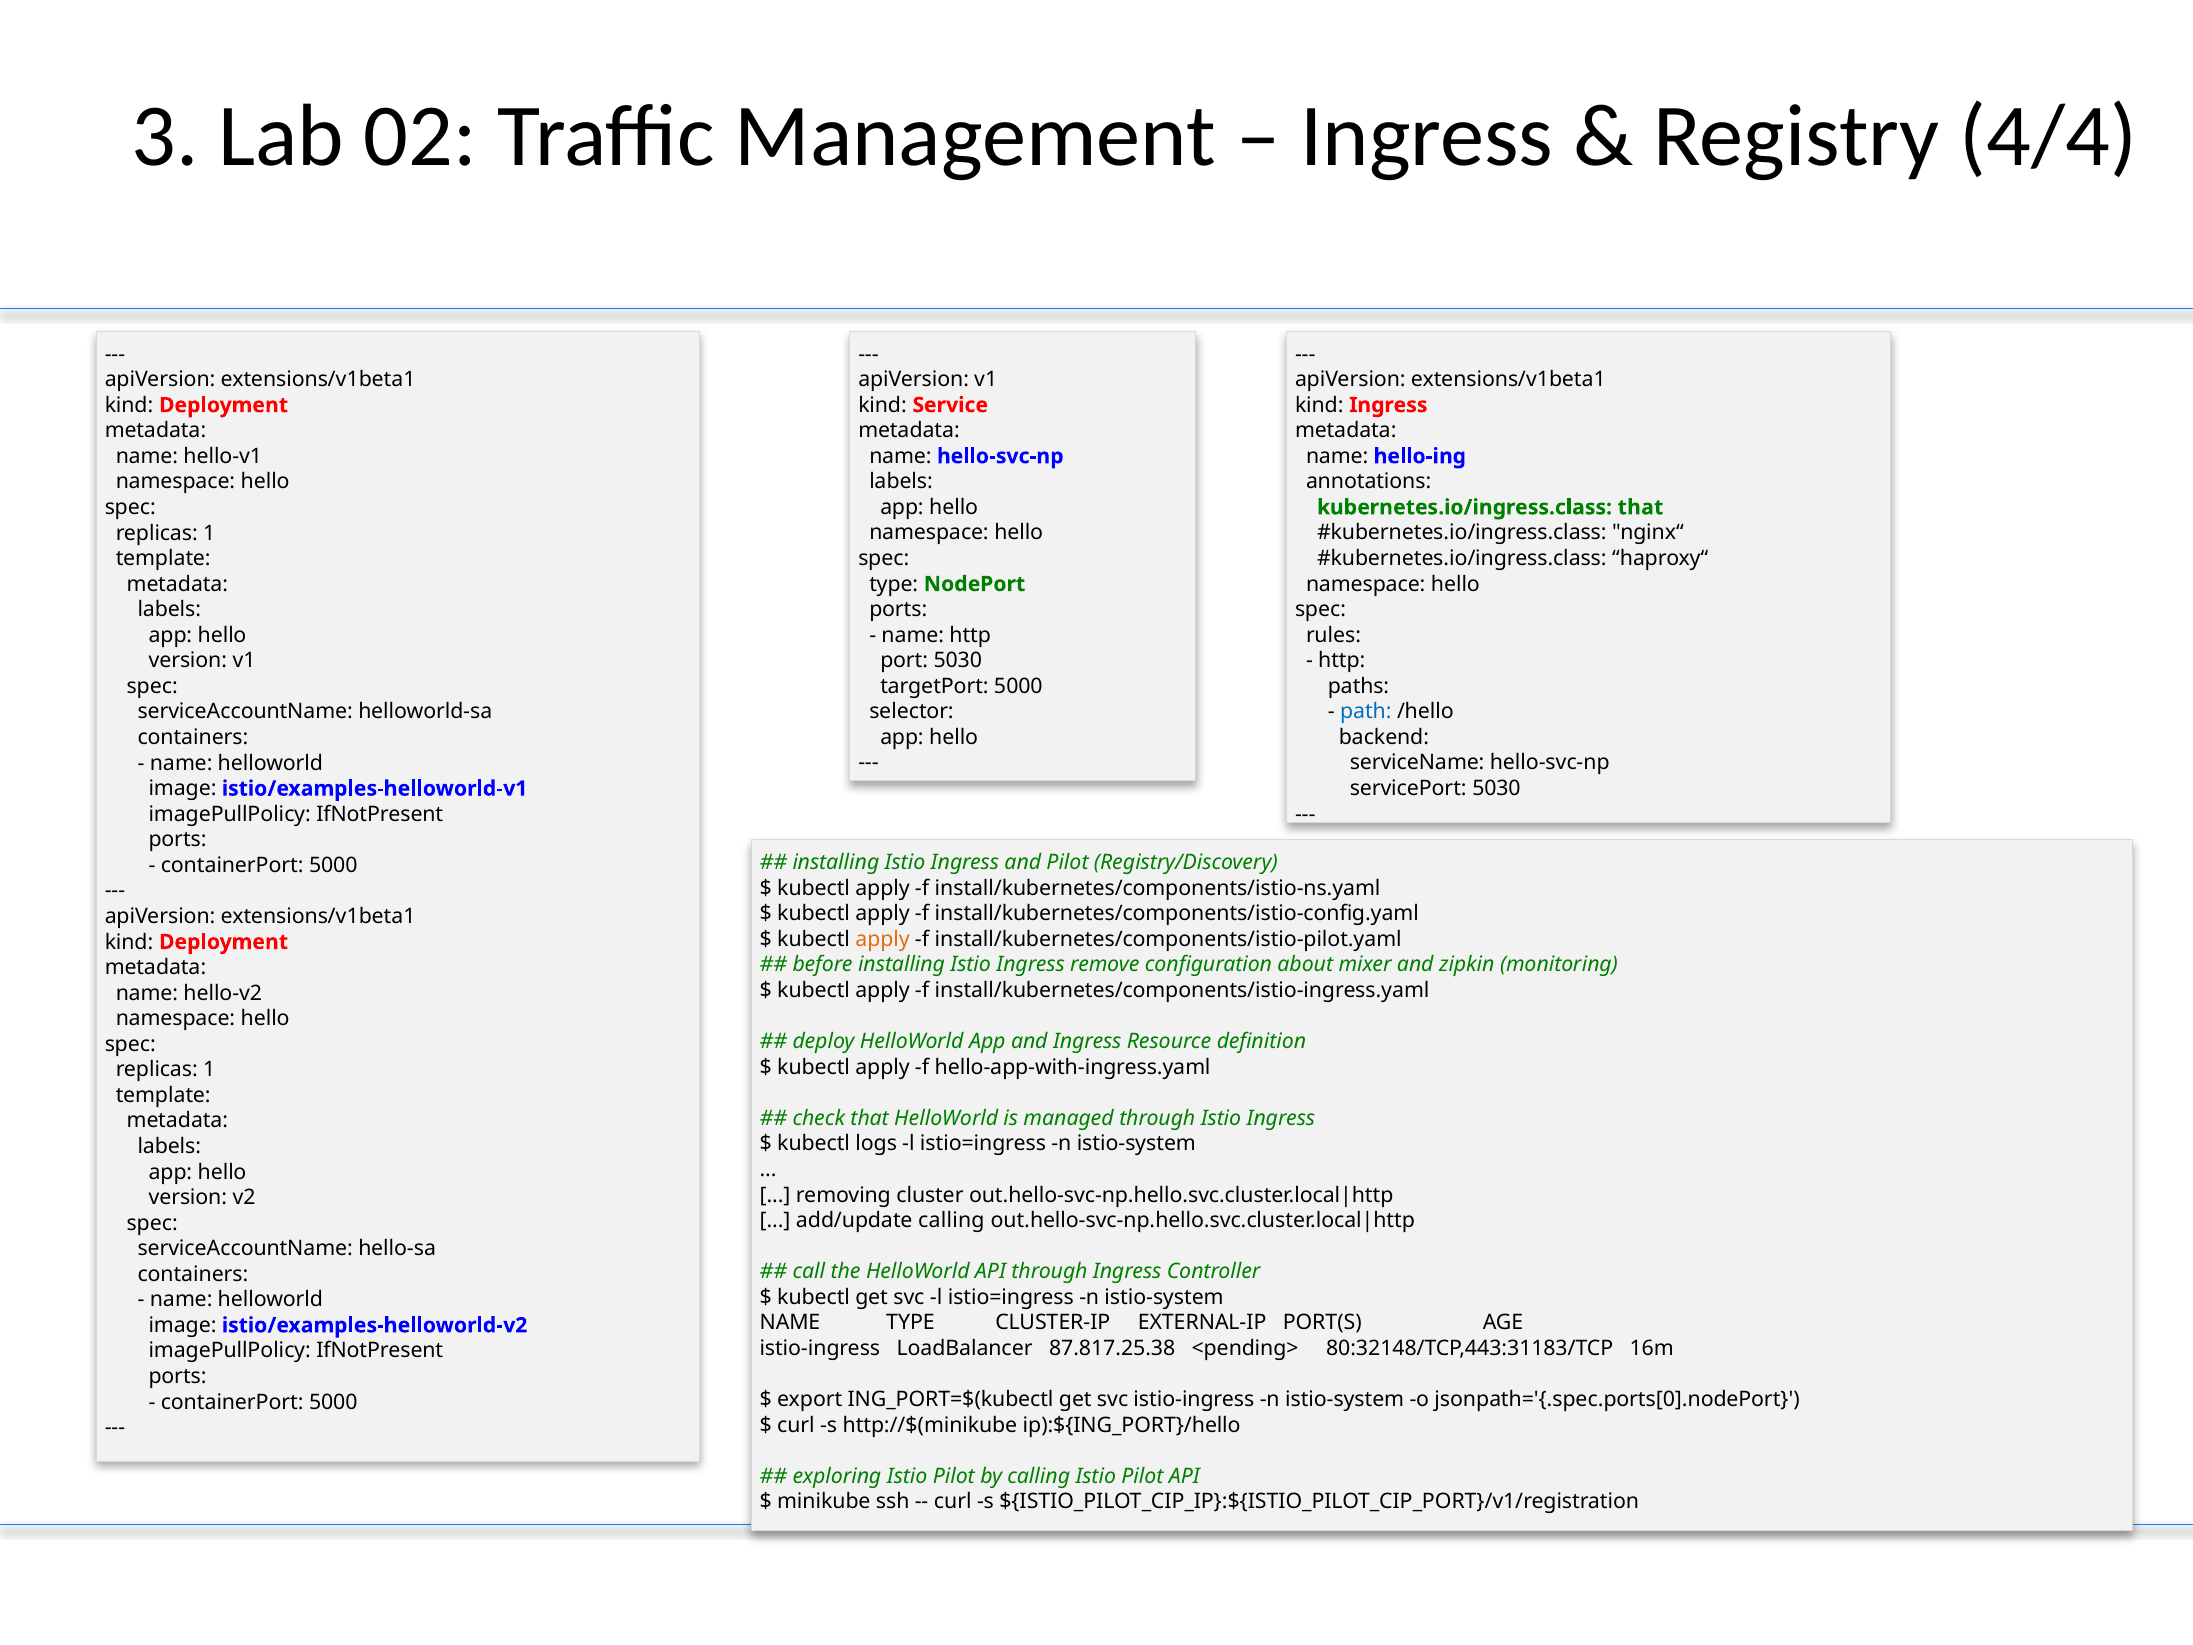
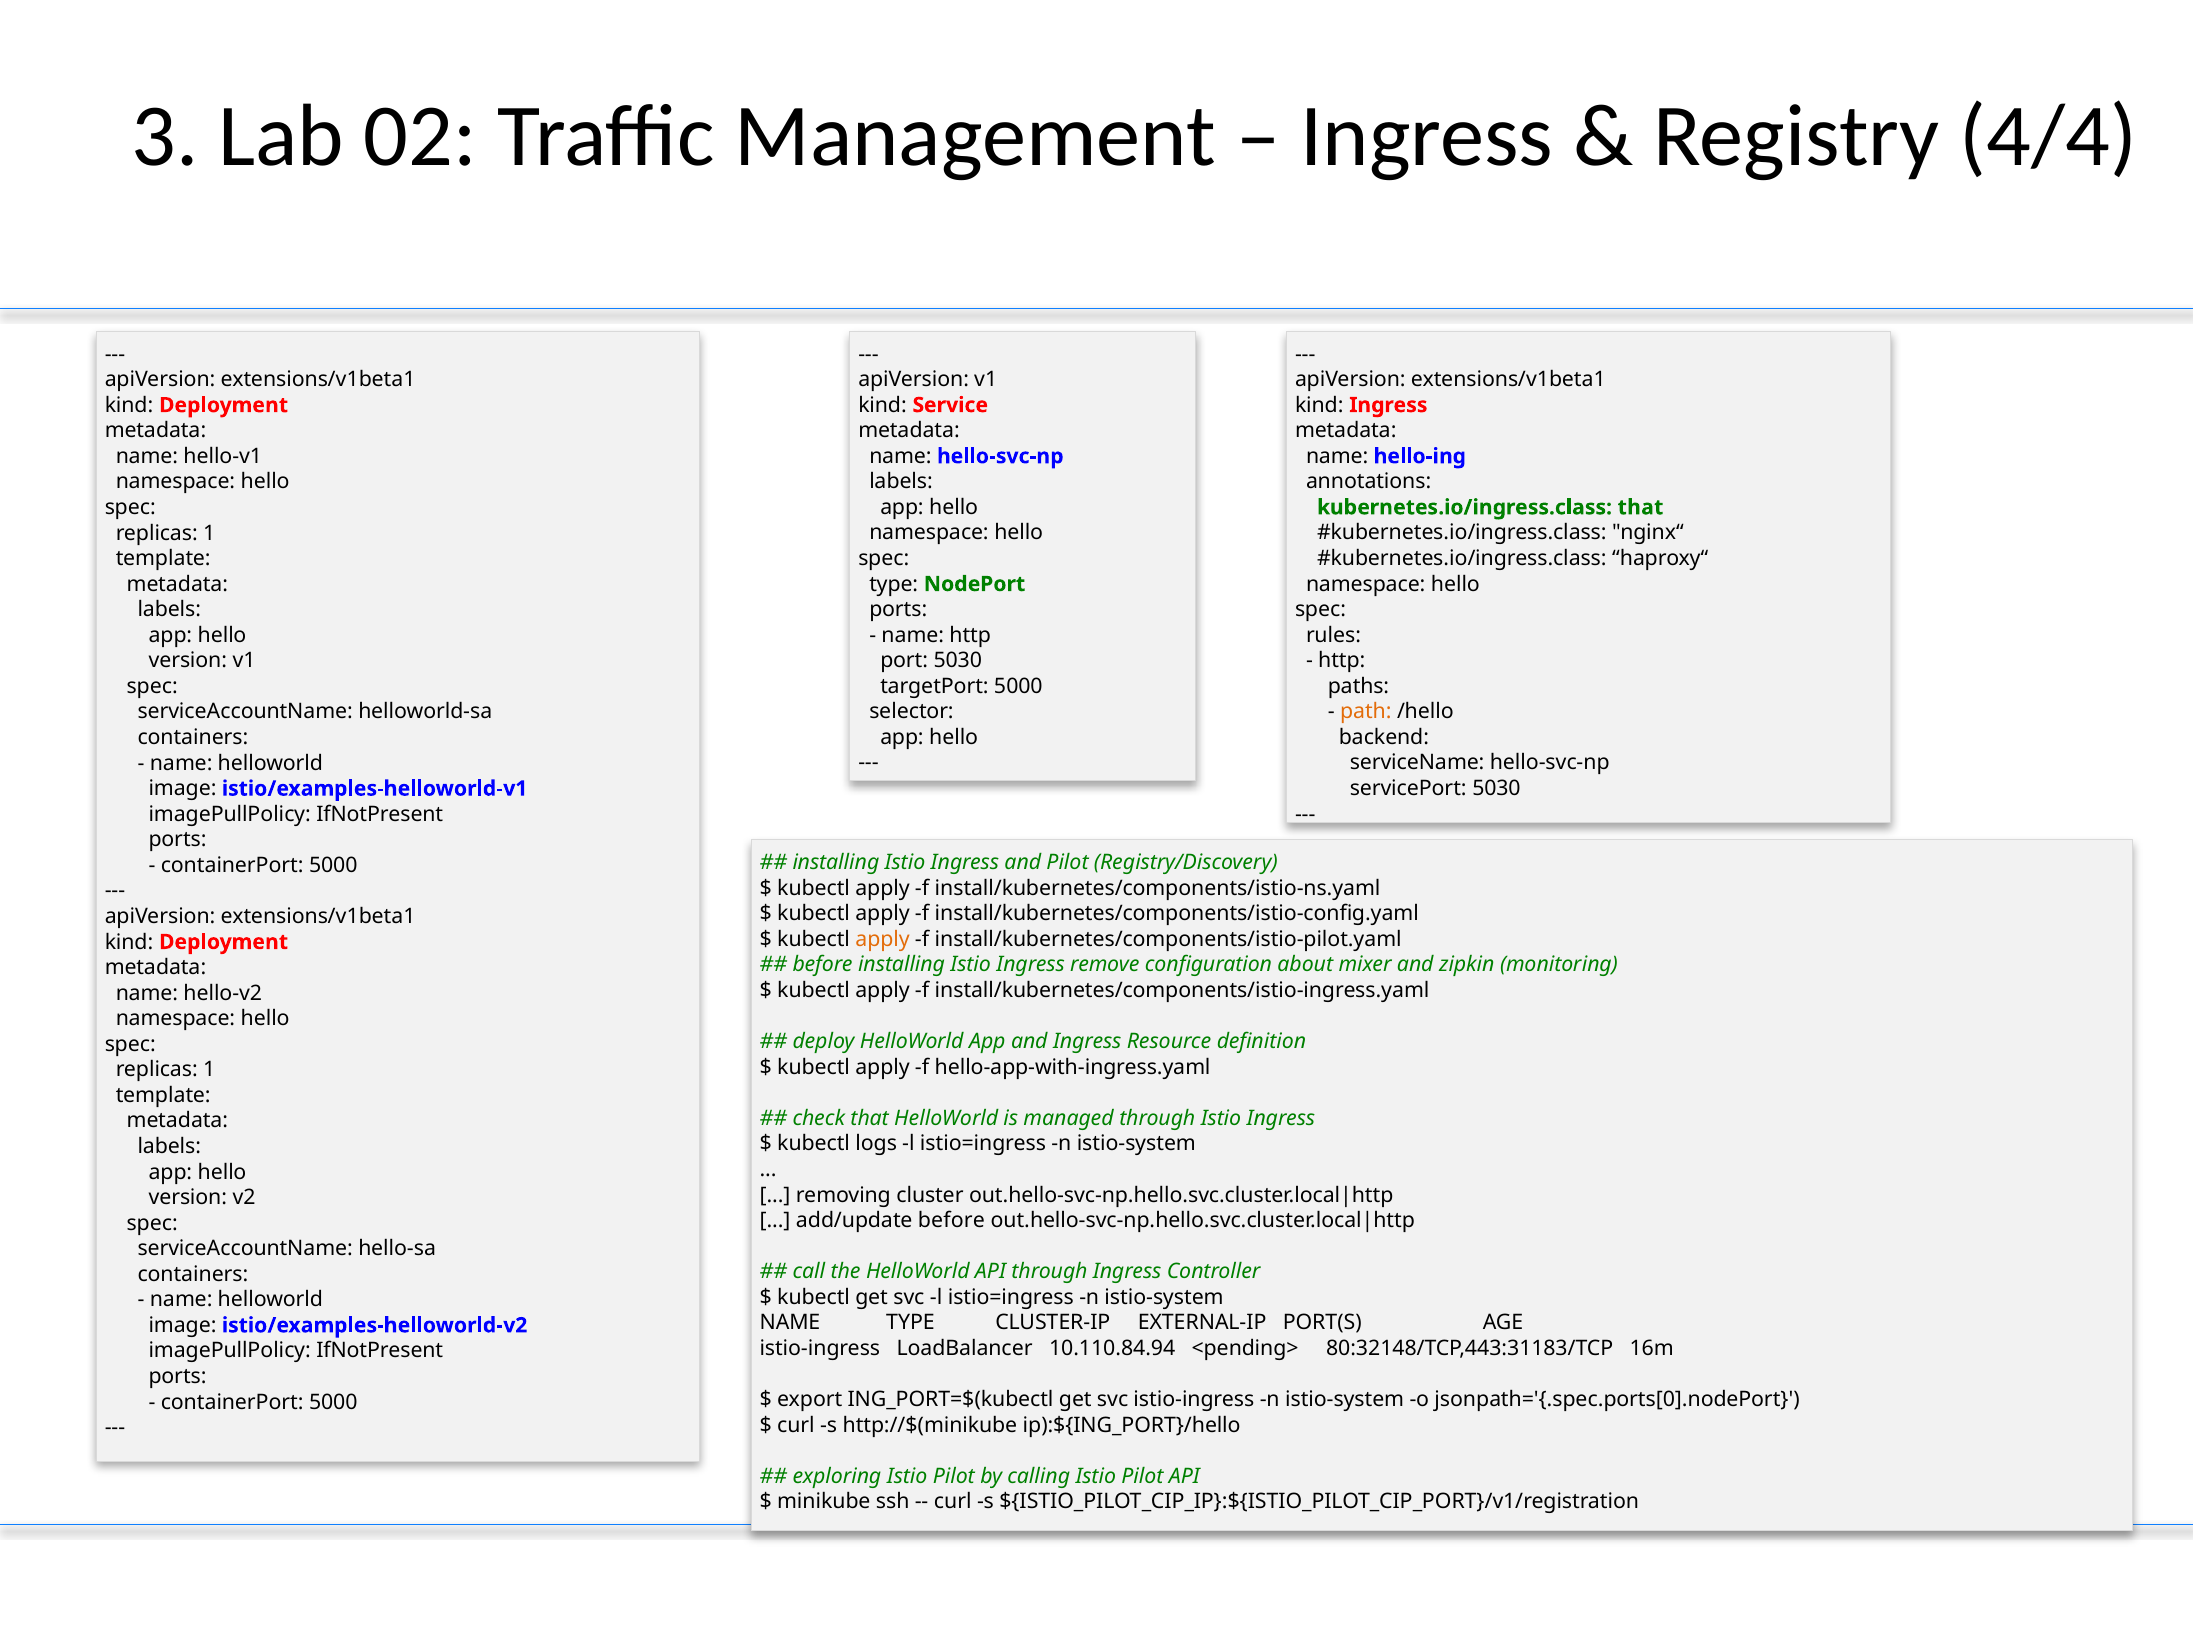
path colour: blue -> orange (1366, 712)
add/update calling: calling -> before (951, 1220)
87.817.25.38: 87.817.25.38 -> 10.110.84.94 (1112, 1348)
